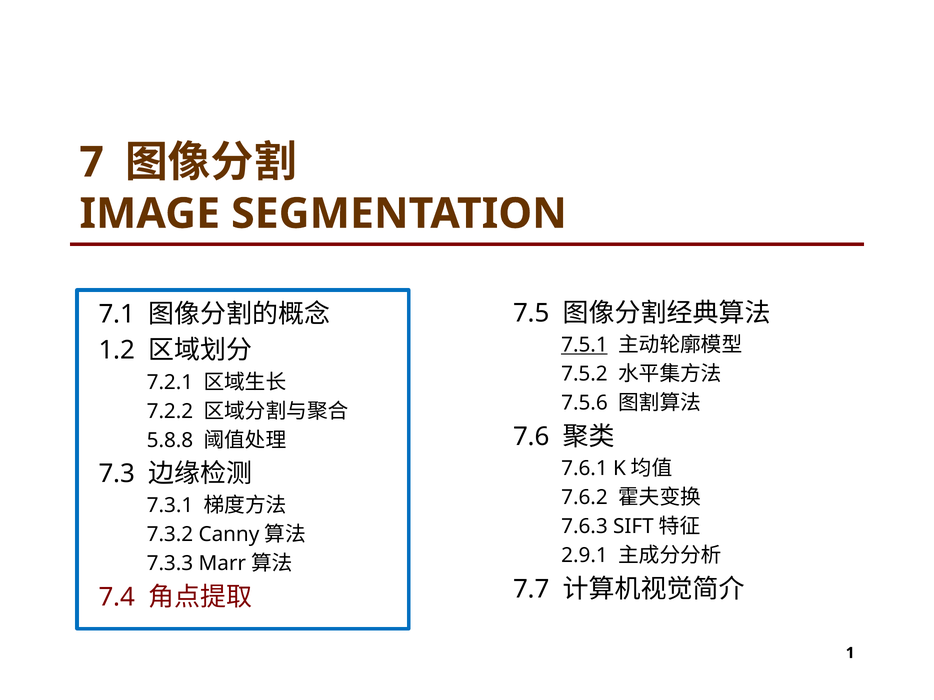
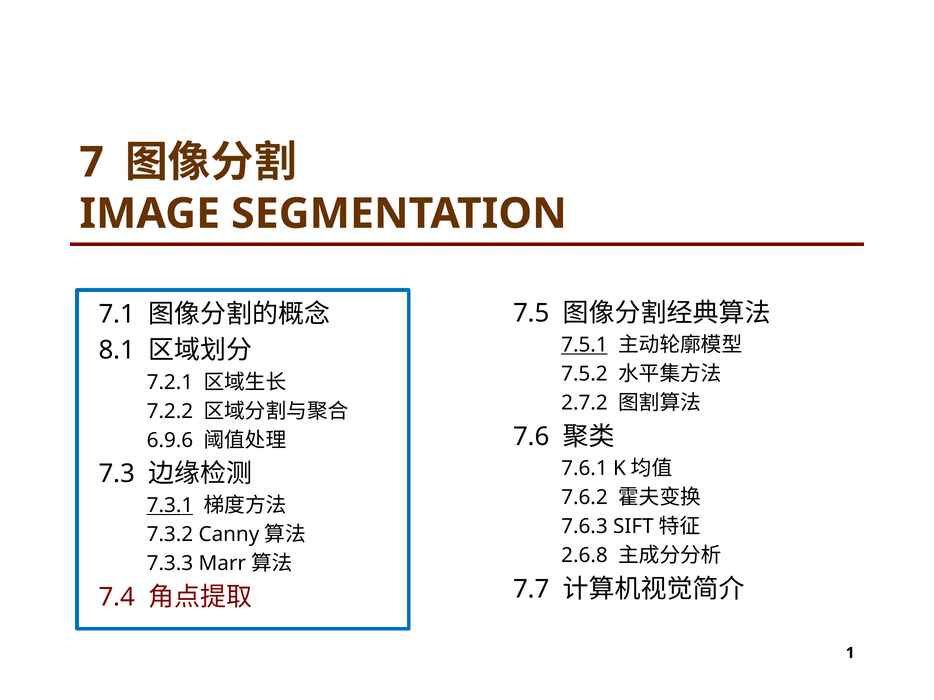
1.2: 1.2 -> 8.1 (117, 351)
7.5.6: 7.5.6 -> 2.7.2 (584, 403)
5.8.8: 5.8.8 -> 6.9.6 (170, 441)
7.3.1 underline: none -> present (170, 506)
2.9.1: 2.9.1 -> 2.6.8 (585, 556)
